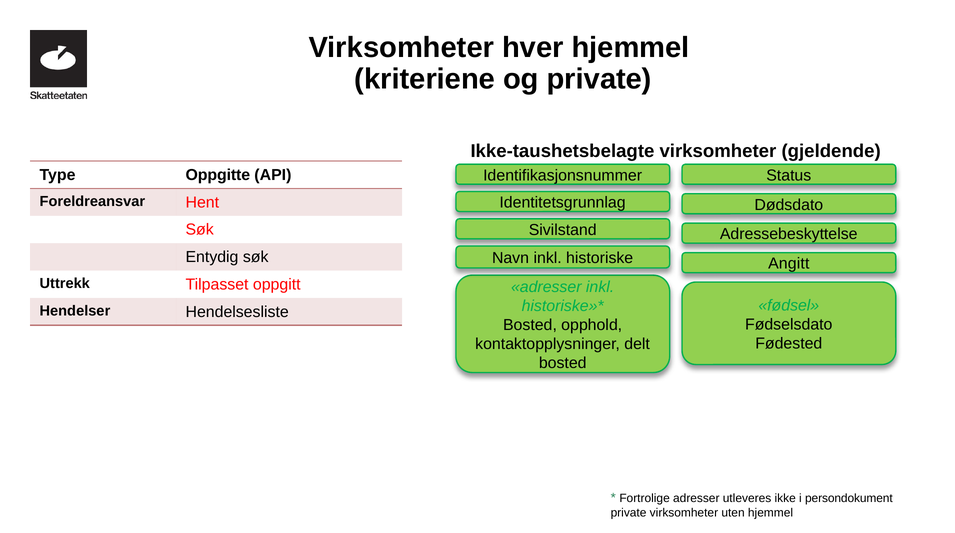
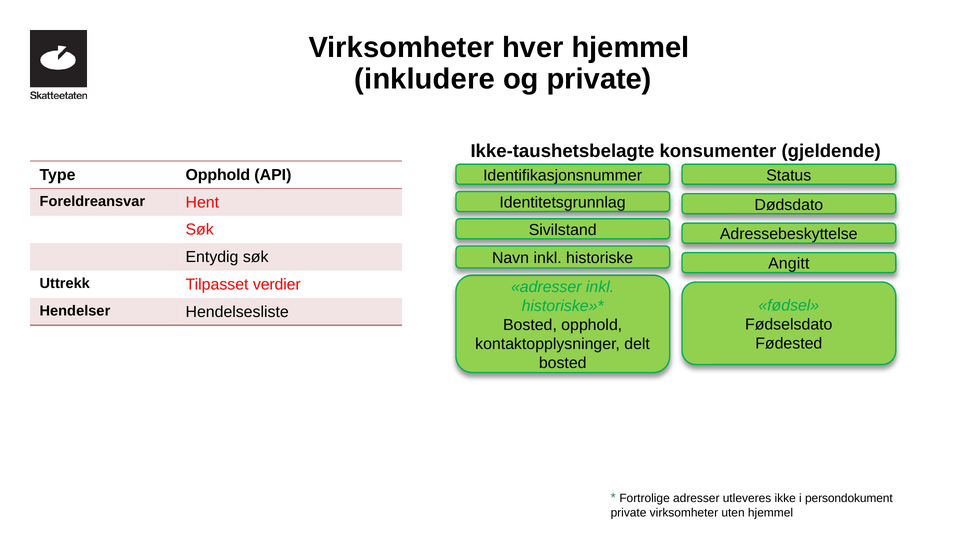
kriteriene: kriteriene -> inkludere (425, 79)
Ikke-taushetsbelagte virksomheter: virksomheter -> konsumenter (718, 151)
Type Oppgitte: Oppgitte -> Opphold (218, 175)
oppgitt: oppgitt -> verdier (277, 285)
